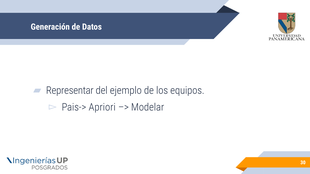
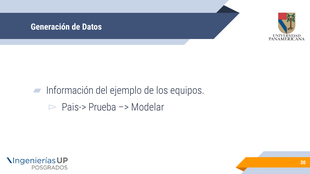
Representar: Representar -> Información (70, 91)
Apriori: Apriori -> Prueba (102, 107)
